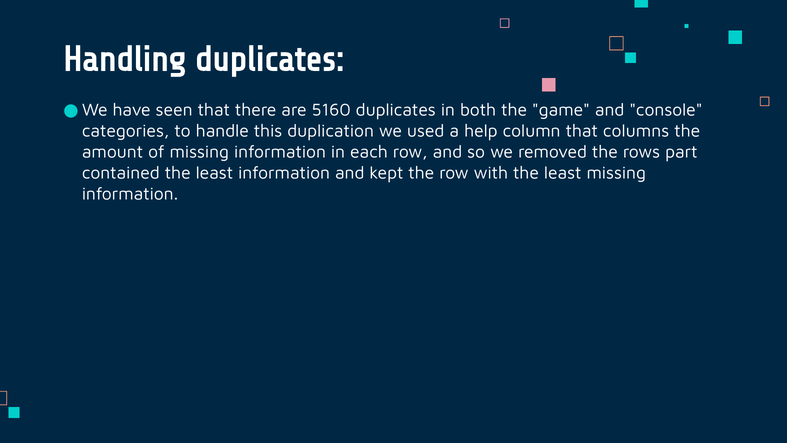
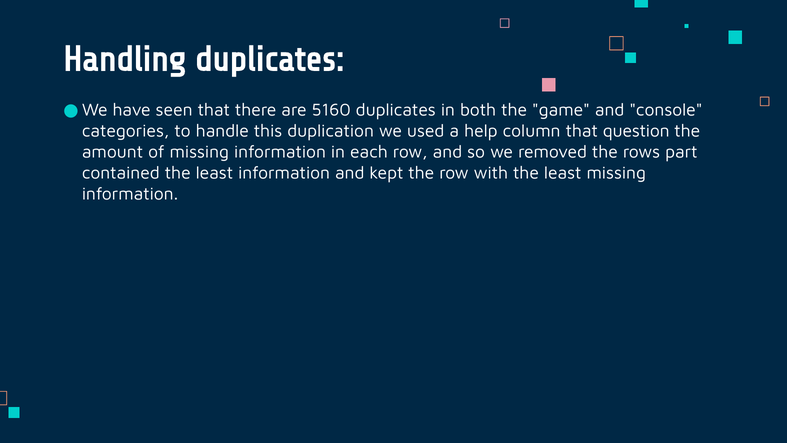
columns: columns -> question (636, 131)
